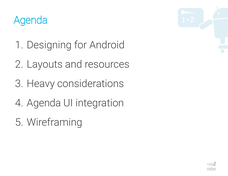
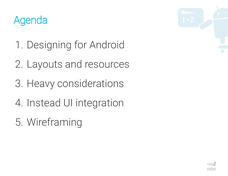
Agenda: Agenda -> Instead (44, 103)
